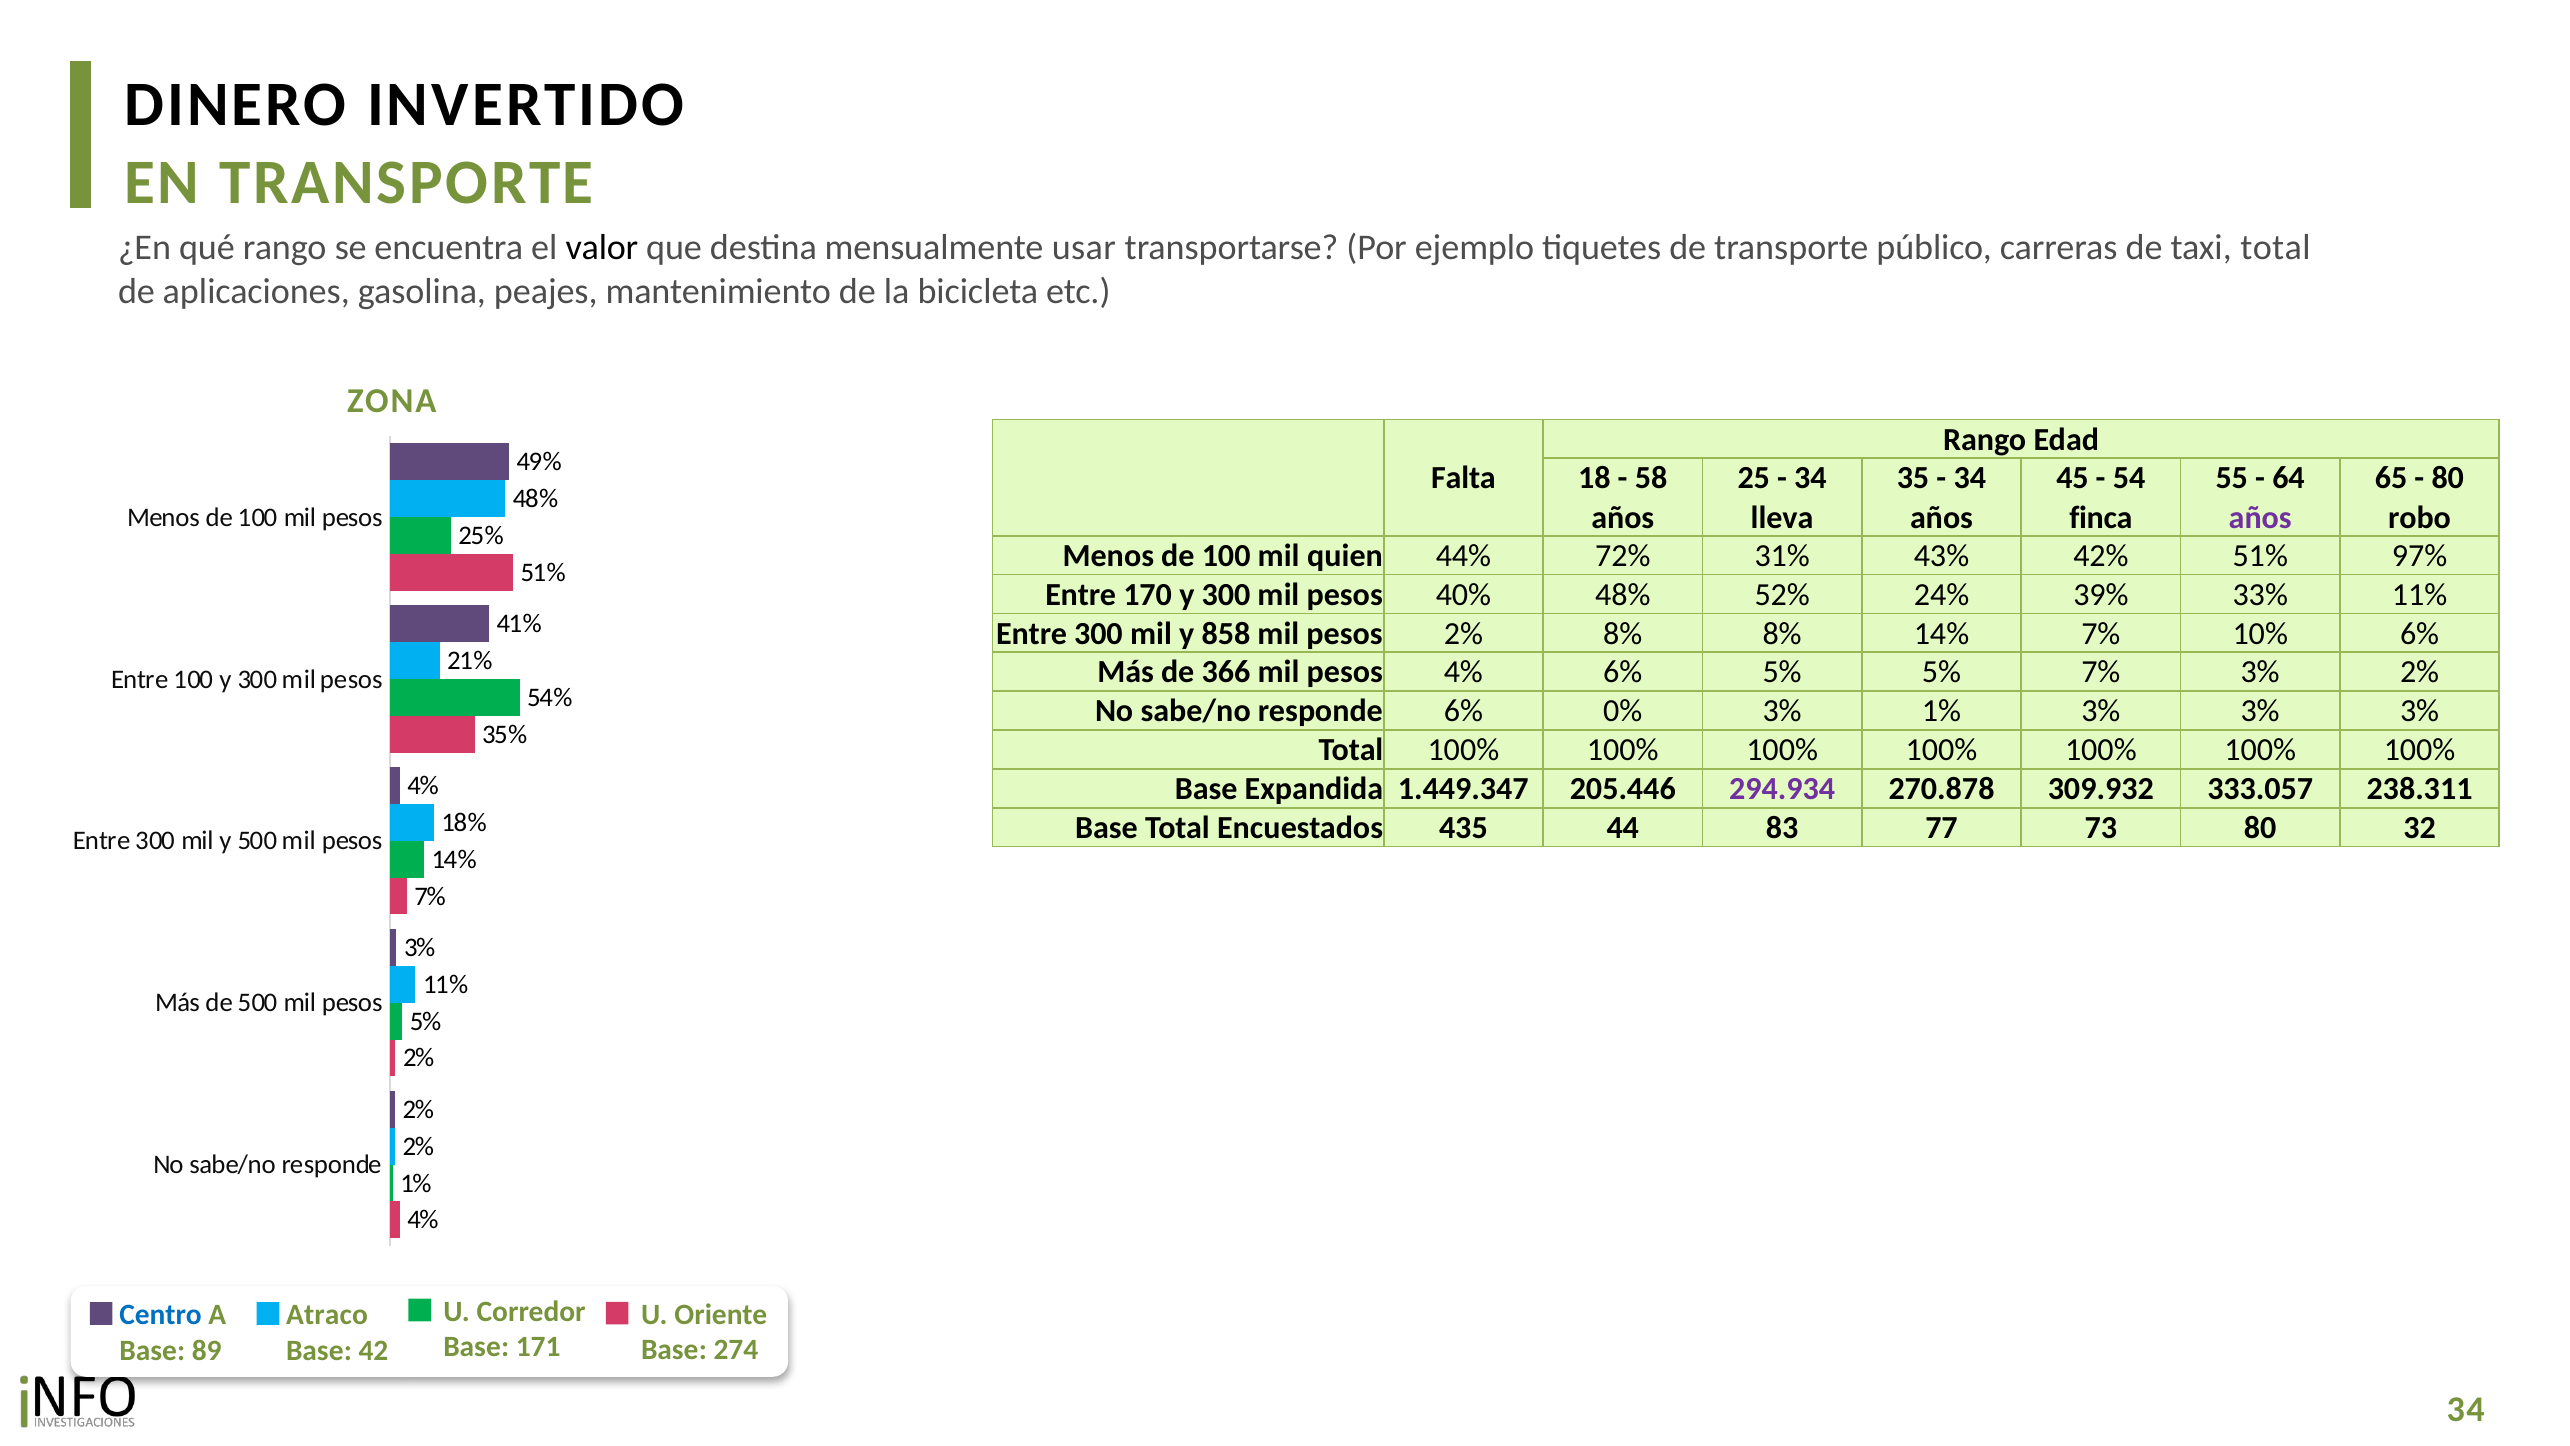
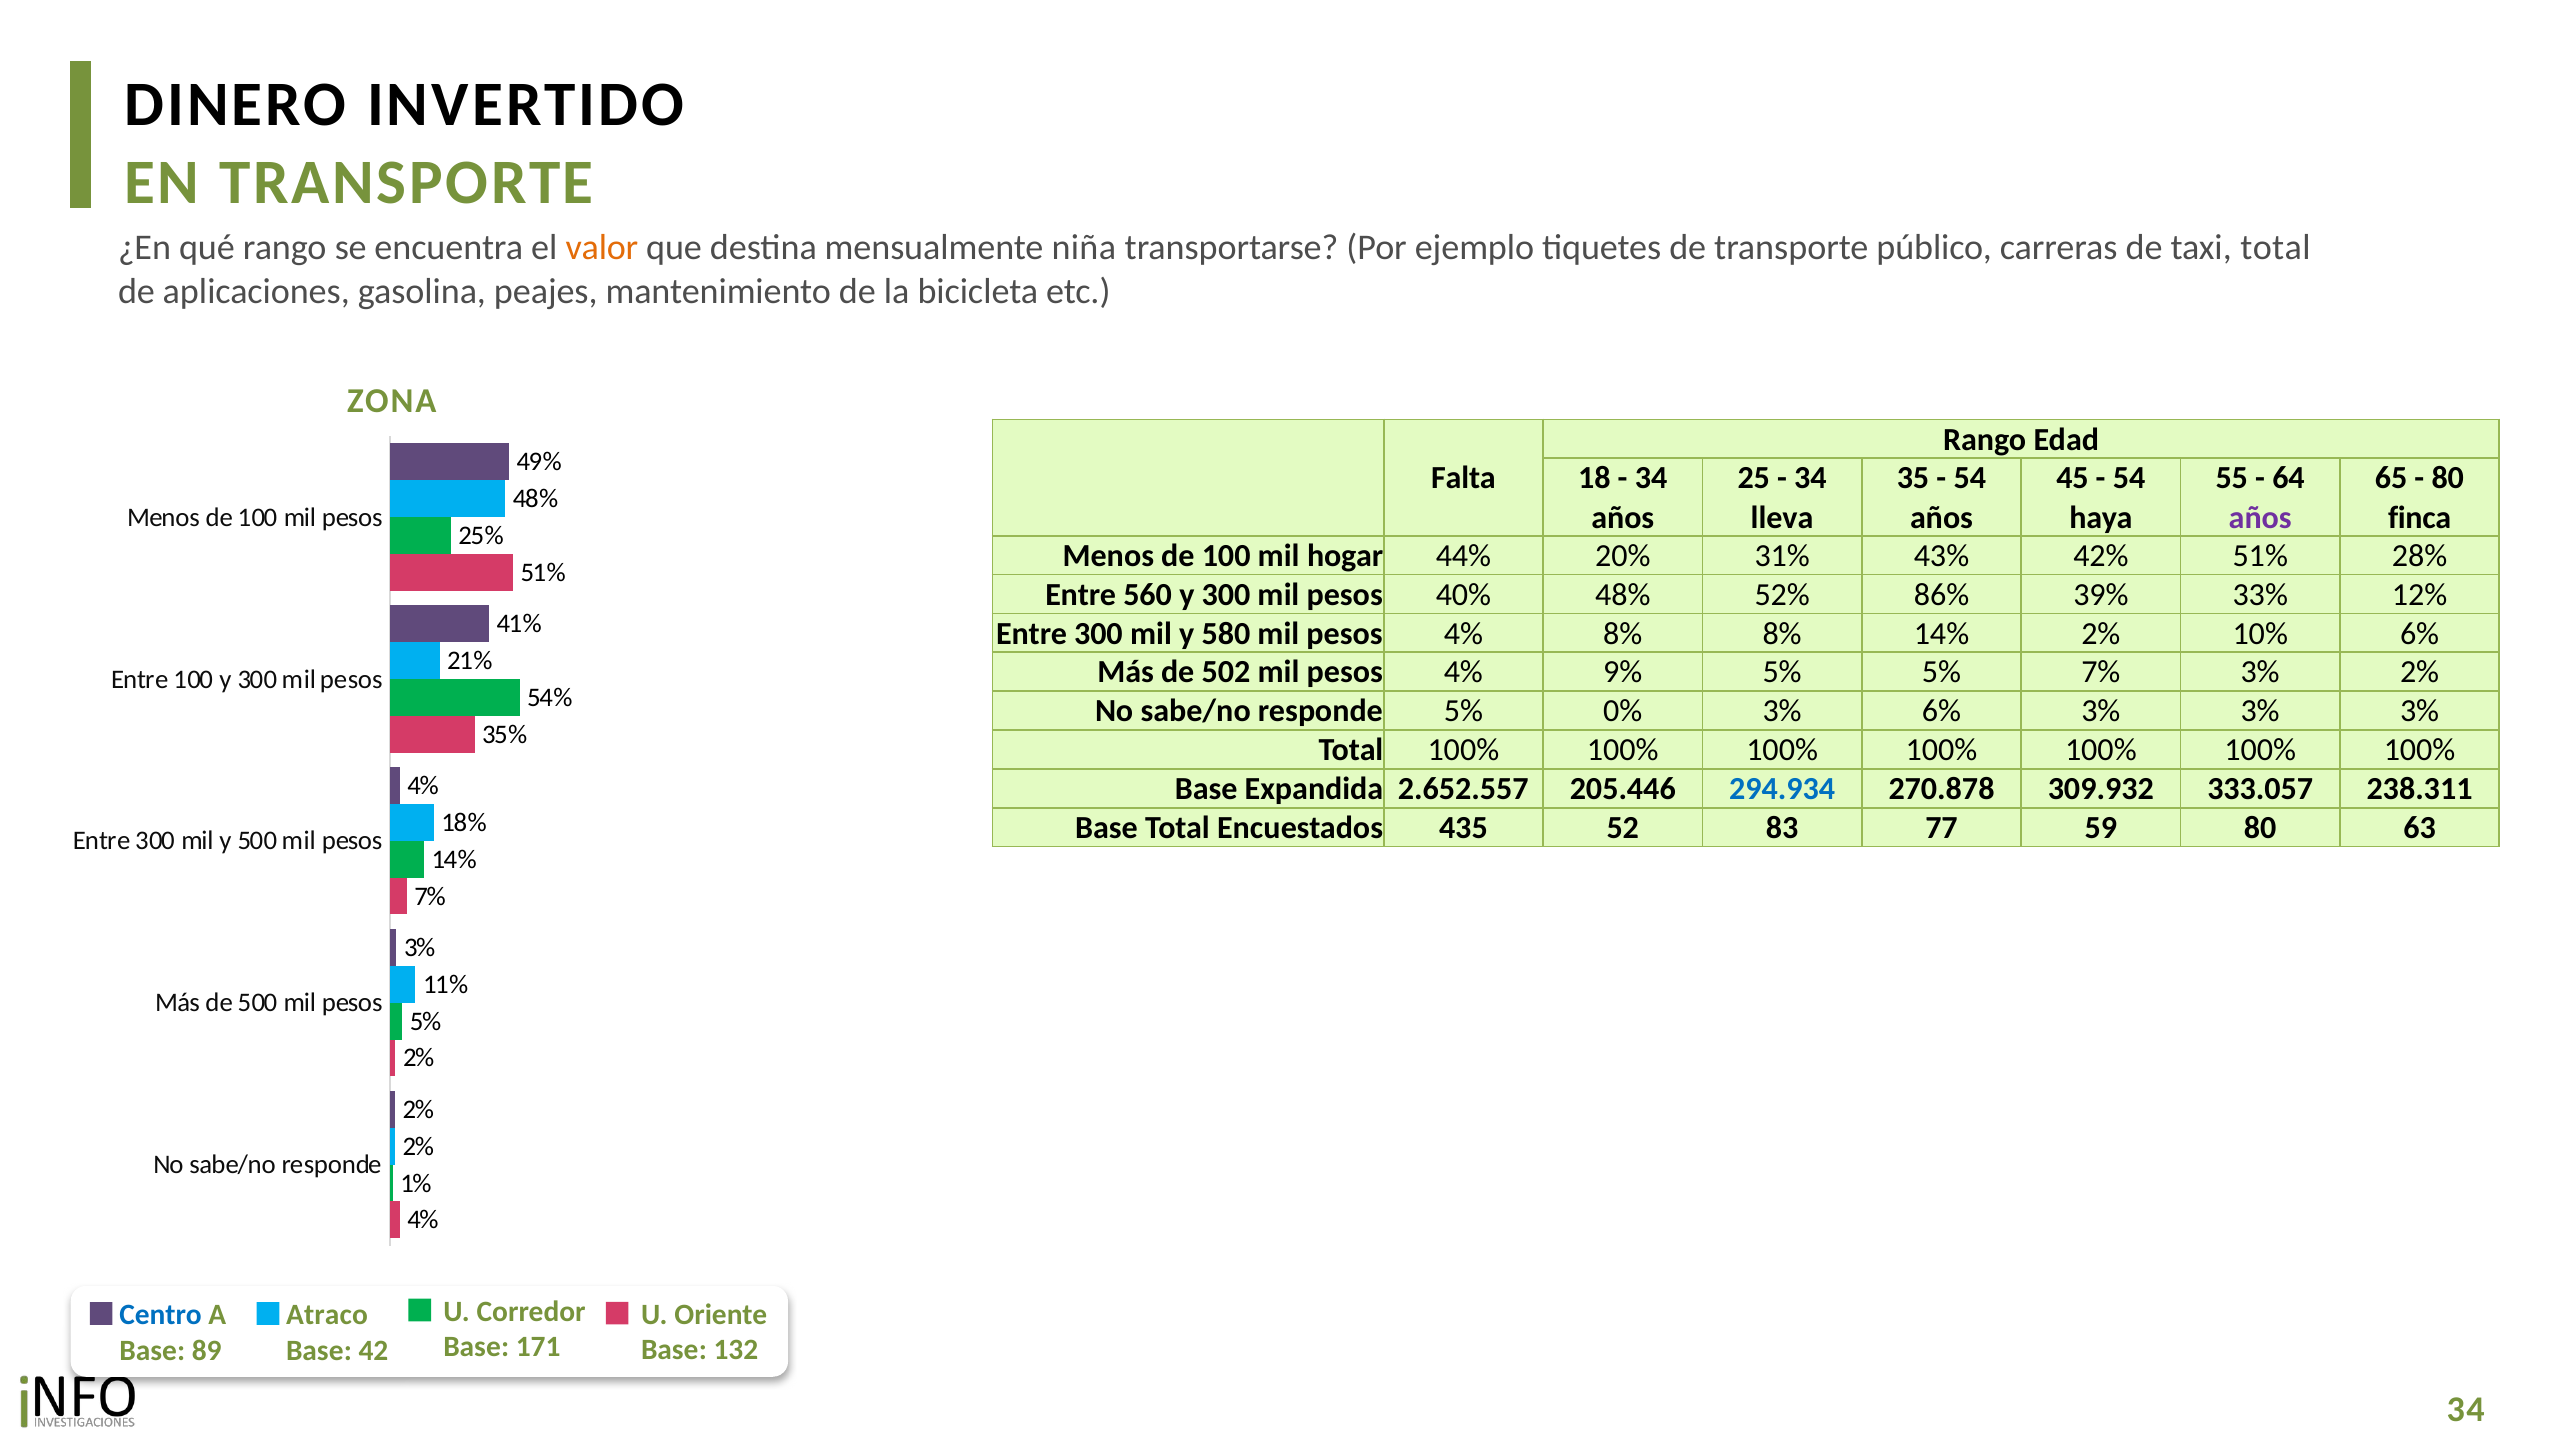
valor colour: black -> orange (602, 248)
usar: usar -> niña (1084, 248)
58: 58 -> 34 (1651, 478)
34: 34 -> 54 (1970, 478)
finca: finca -> haya (2101, 517)
robo: robo -> finca (2420, 517)
quien: quien -> hogar (1345, 556)
72%: 72% -> 20% (1623, 556)
97%: 97% -> 28% (2420, 556)
170: 170 -> 560 (1148, 594)
24%: 24% -> 86% (1942, 594)
33% 11%: 11% -> 12% (2420, 594)
858: 858 -> 580 (1226, 633)
2%: 2% -> 4% (1463, 633)
14% 7%: 7% -> 2% (2101, 633)
366: 366 -> 502 (1226, 672)
4% 6%: 6% -> 9% (1623, 672)
responde 6%: 6% -> 5% (1463, 711)
3% 1%: 1% -> 6% (1941, 711)
1.449.347: 1.449.347 -> 2.652.557 (1463, 789)
294.934 colour: purple -> blue (1782, 789)
44: 44 -> 52 (1623, 828)
73: 73 -> 59 (2101, 828)
32: 32 -> 63 (2420, 828)
274: 274 -> 132 (736, 1350)
